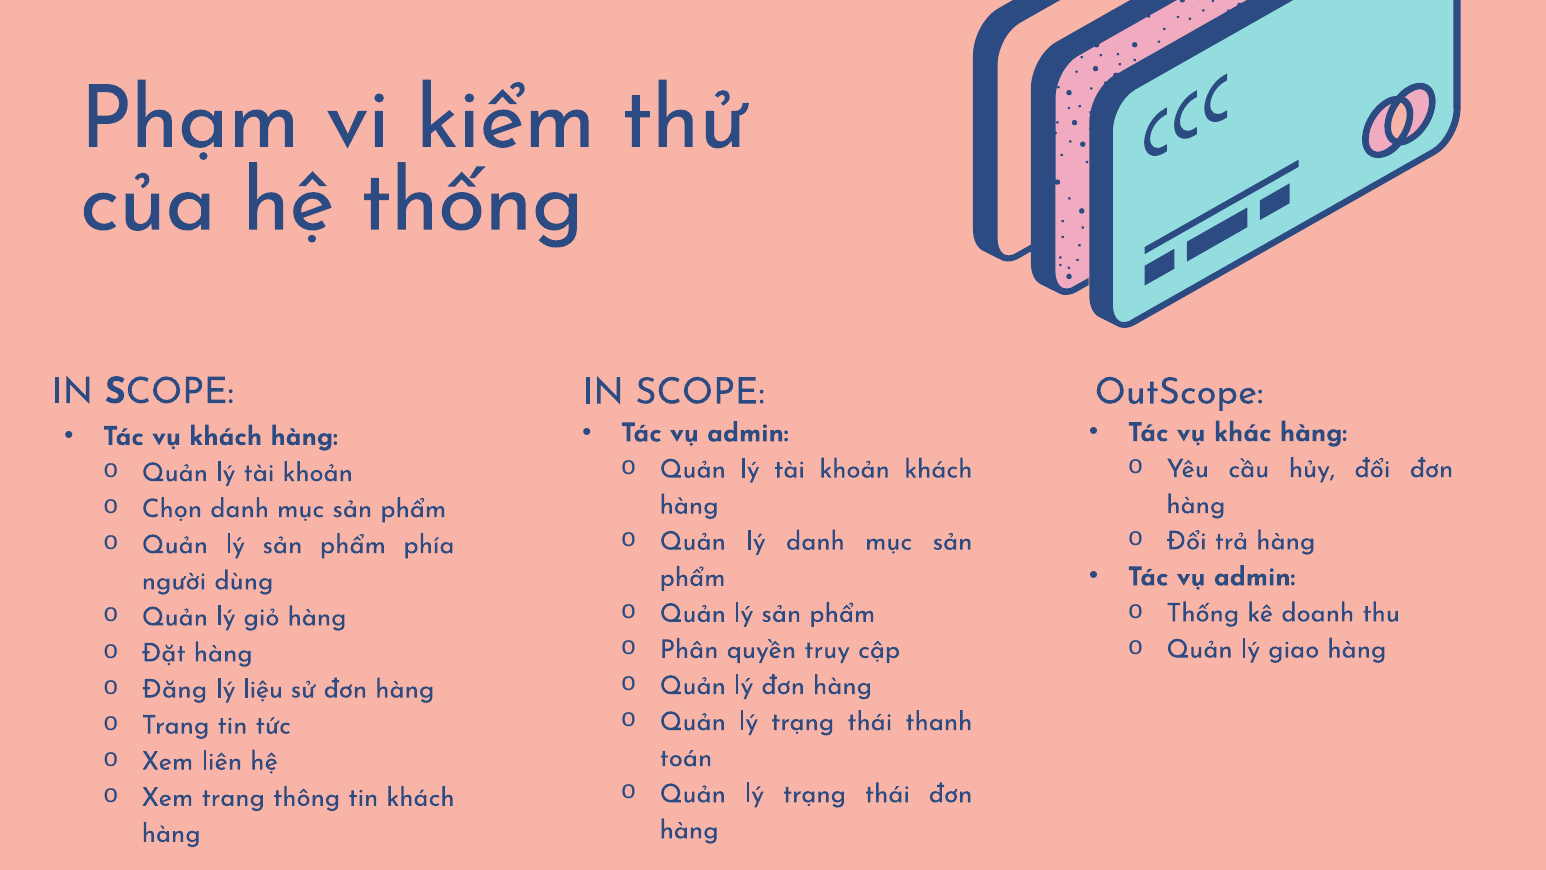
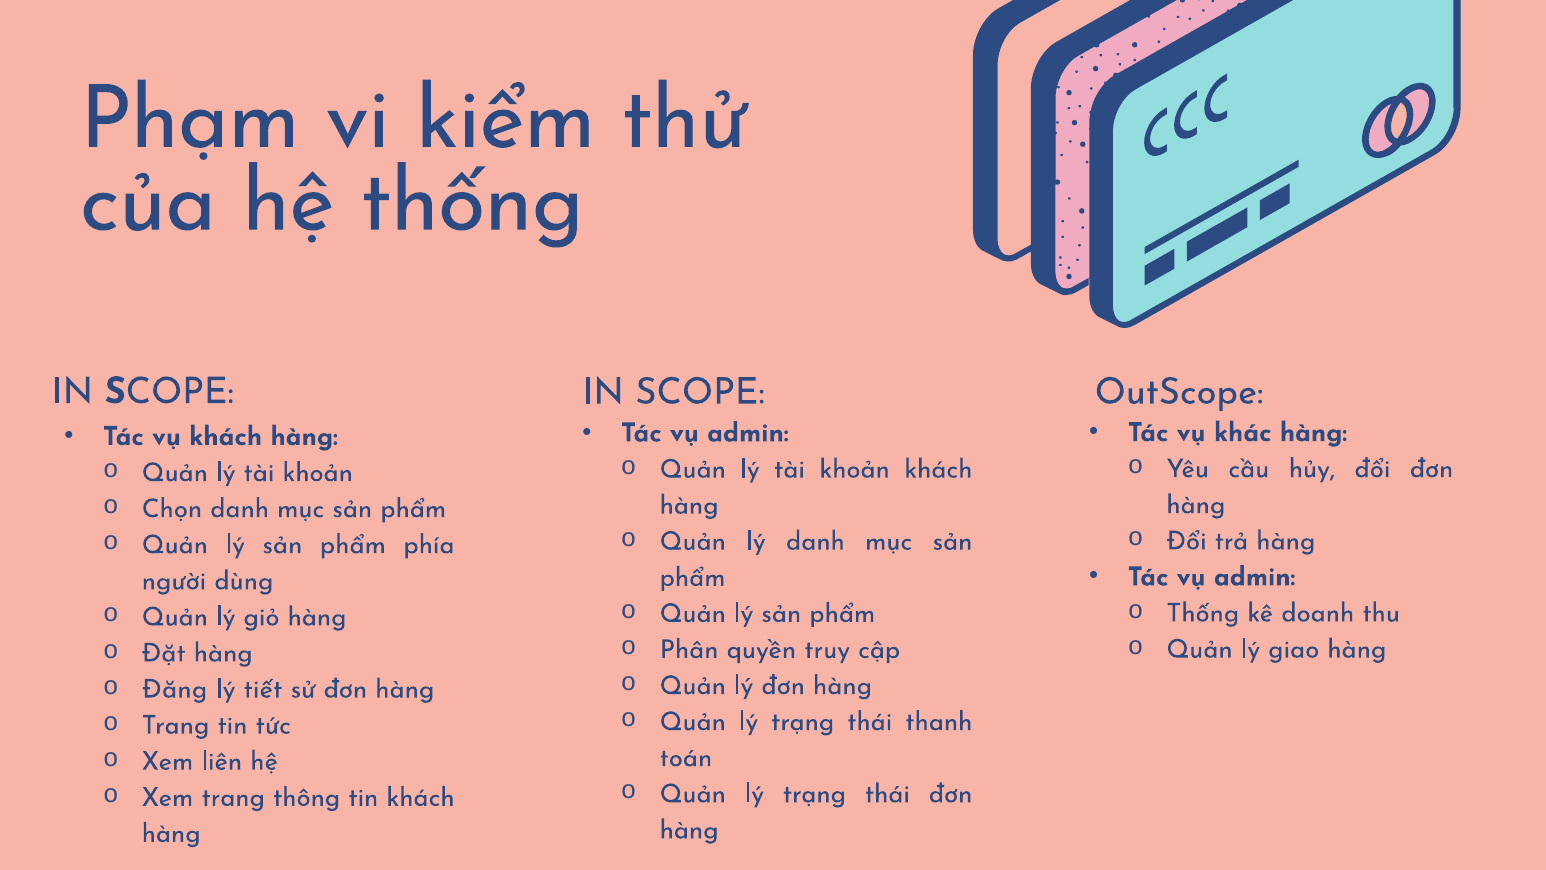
liệu: liệu -> tiết (263, 689)
